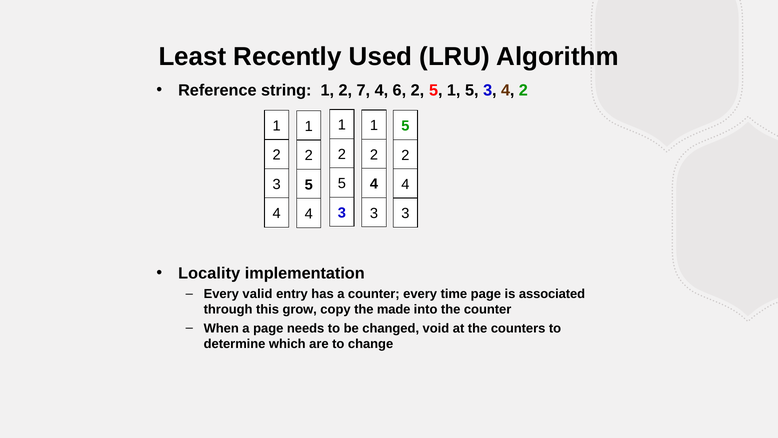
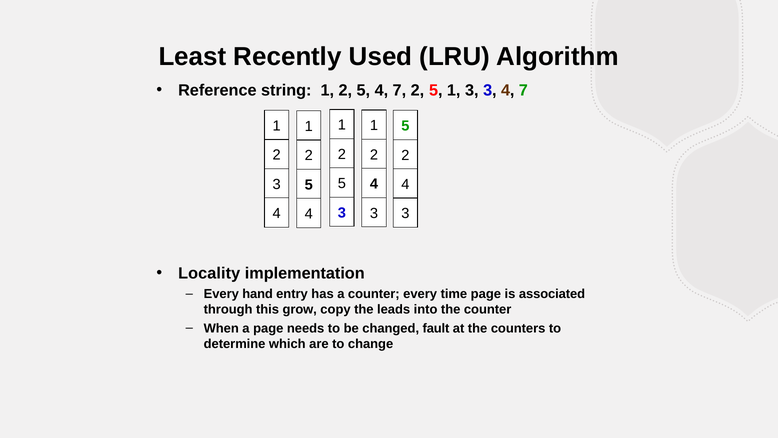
string 1 2 7: 7 -> 5 (363, 90)
6: 6 -> 7 (399, 90)
1 5: 5 -> 3 (472, 90)
3 4 2: 2 -> 7 (523, 90)
valid: valid -> hand (258, 294)
made: made -> leads (394, 309)
void: void -> fault (436, 328)
